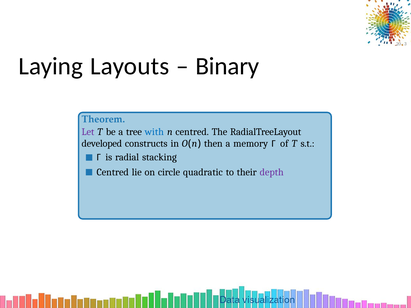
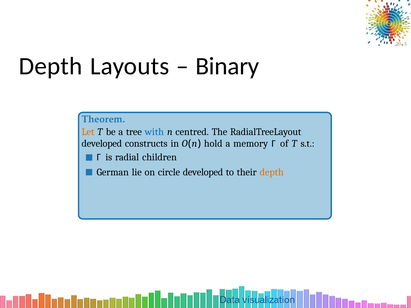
Laying: Laying -> Depth (51, 66)
Let colour: purple -> orange (88, 132)
then: then -> hold (213, 144)
stacking: stacking -> children (159, 157)
Centred: Centred -> German (113, 172)
circle quadratic: quadratic -> developed (203, 172)
depth colour: purple -> orange (272, 172)
